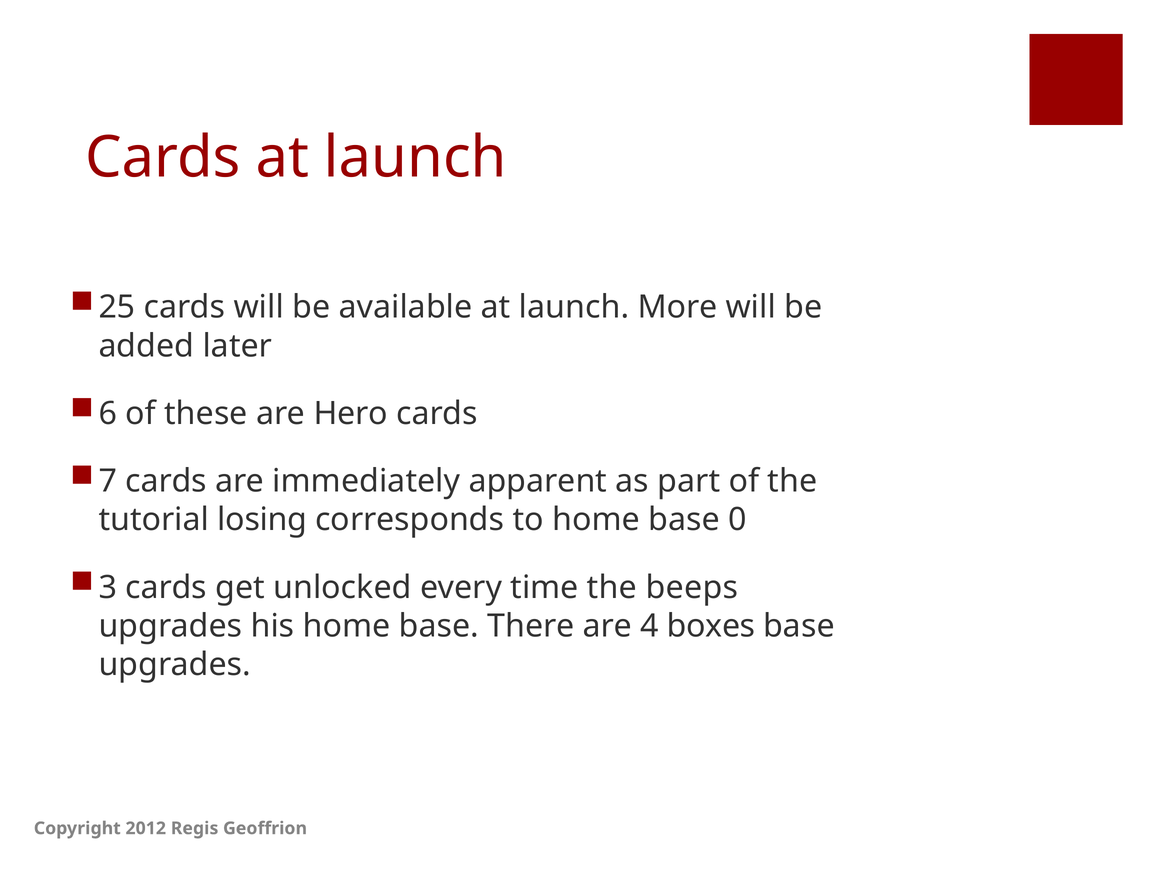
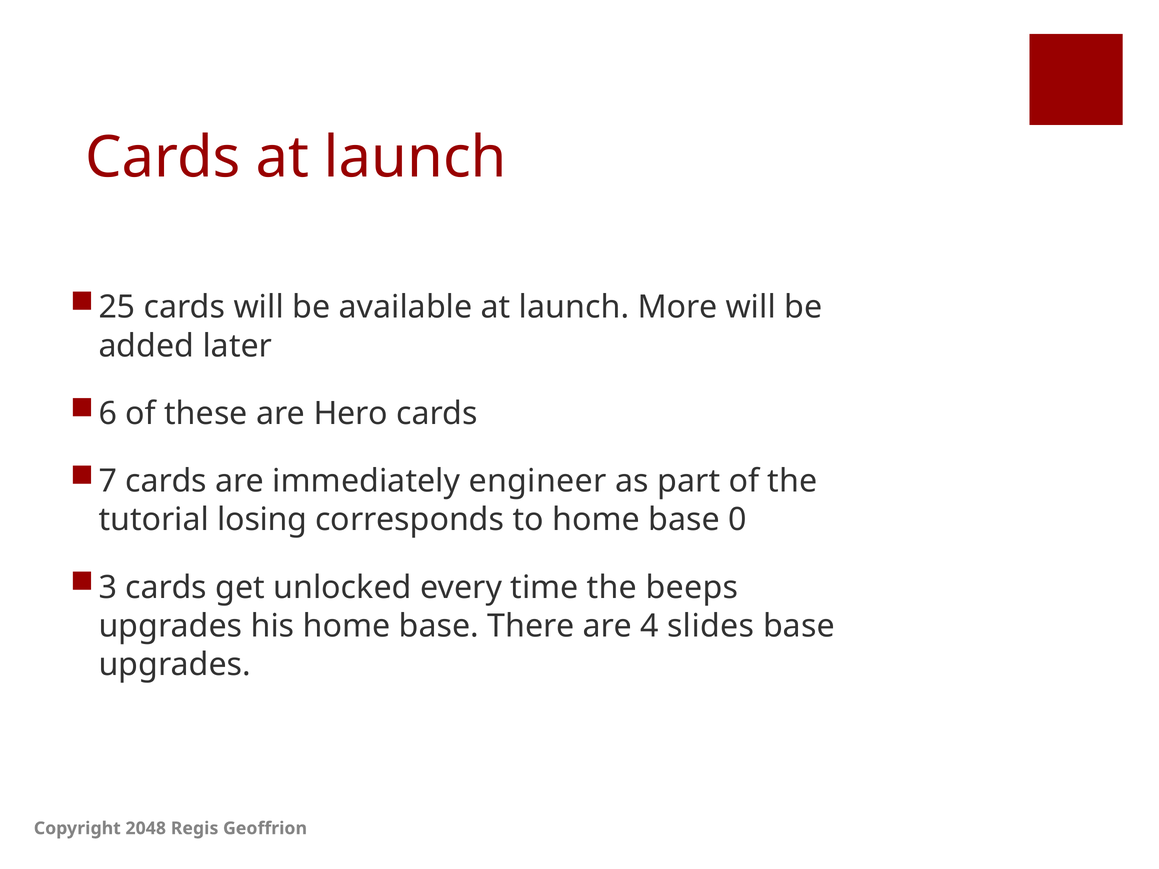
apparent: apparent -> engineer (538, 481)
boxes: boxes -> slides (711, 626)
2012: 2012 -> 2048 (146, 829)
